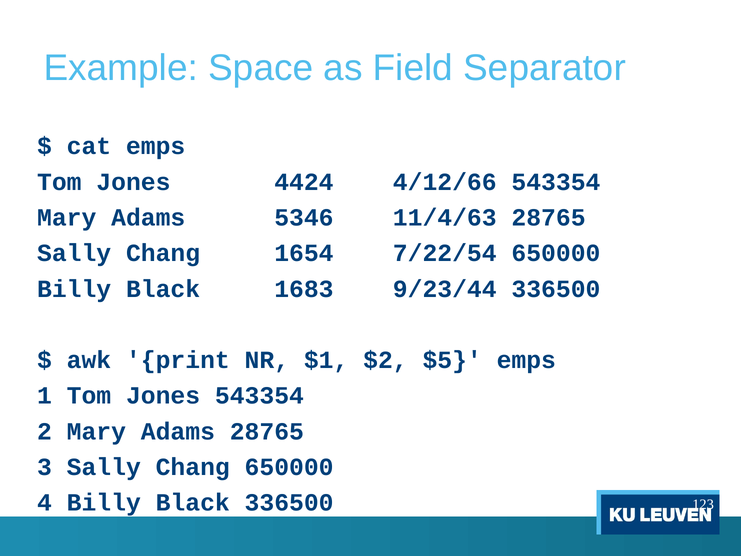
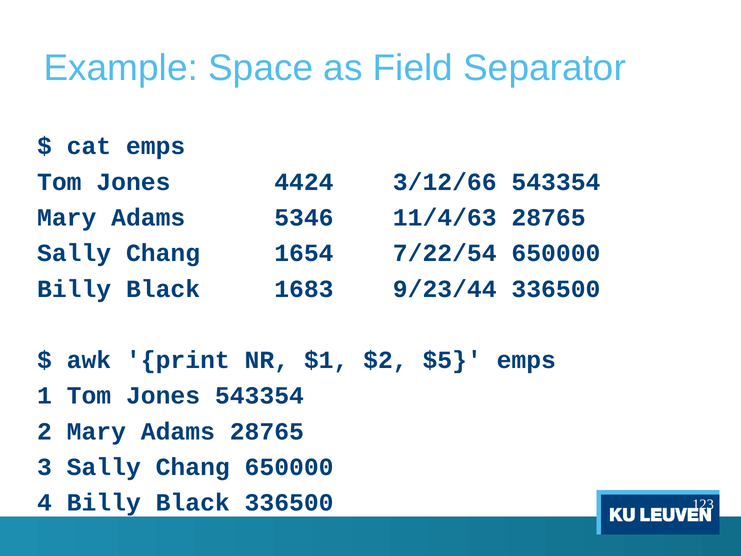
4/12/66: 4/12/66 -> 3/12/66 (445, 182)
